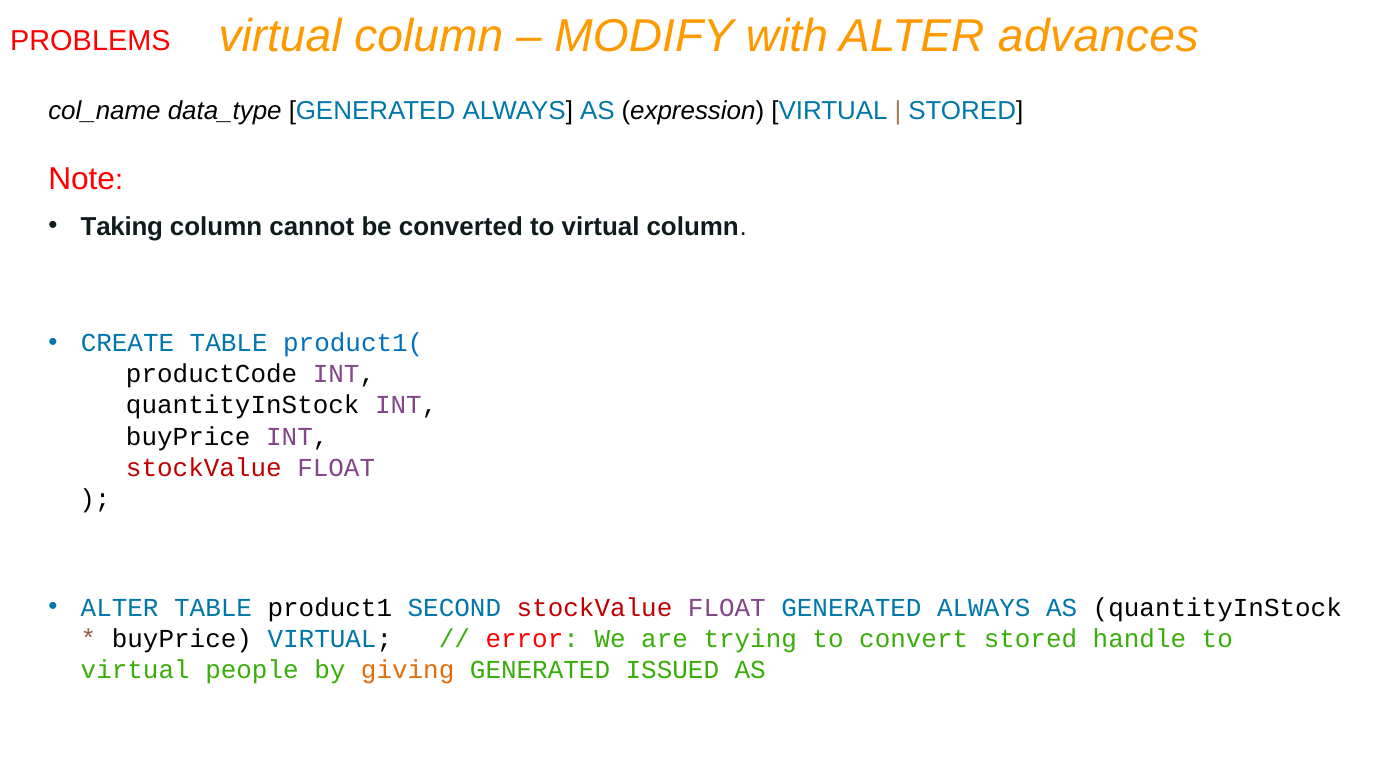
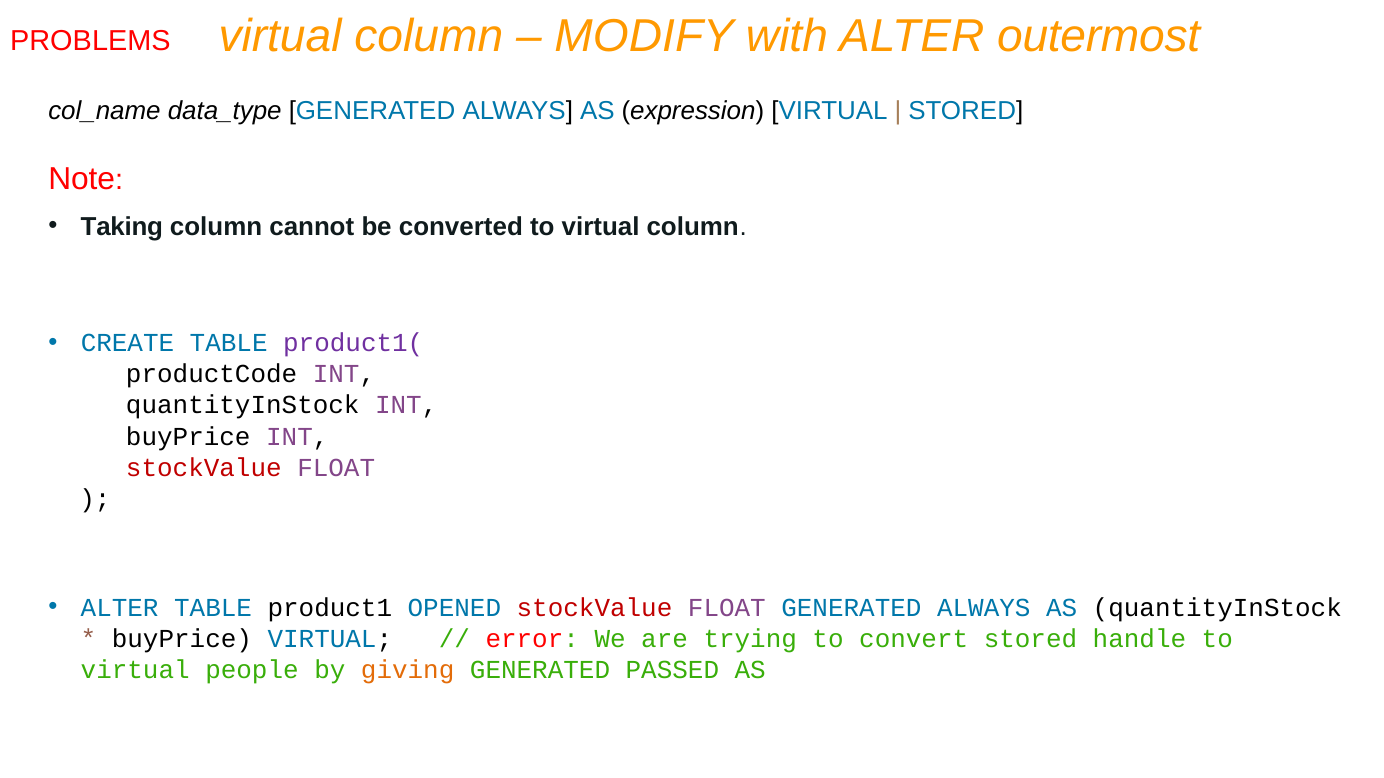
advances: advances -> outermost (1099, 36)
product1( colour: blue -> purple (353, 343)
SECOND: SECOND -> OPENED (454, 608)
ISSUED: ISSUED -> PASSED (672, 670)
